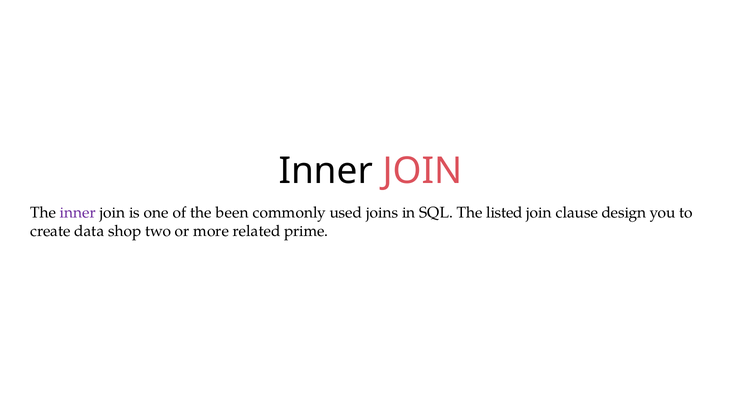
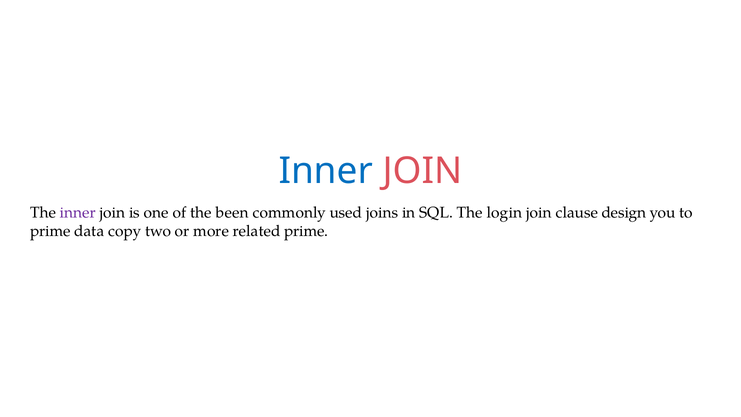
Inner colour: black -> blue (326, 171)
listed: listed -> login (504, 213)
create: create -> prime (50, 231)
shop: shop -> copy (125, 231)
